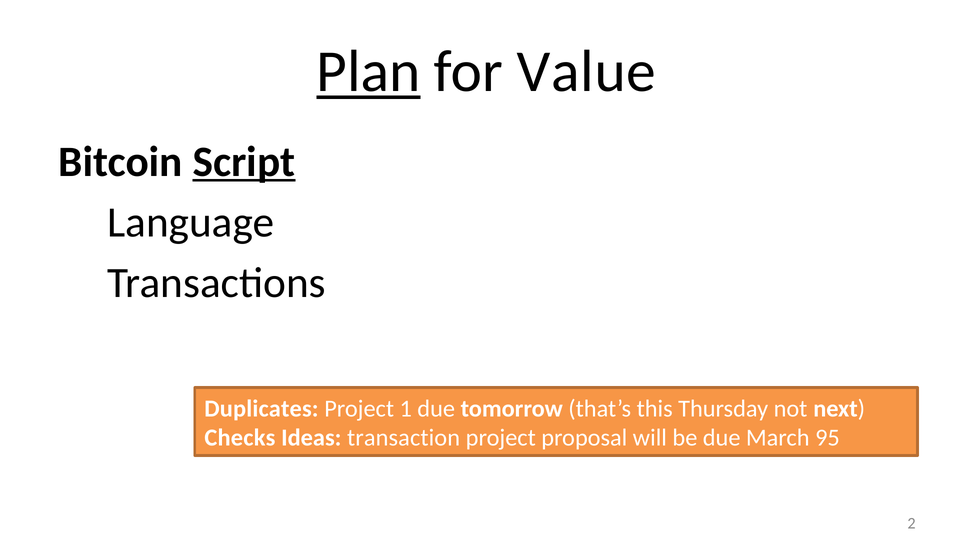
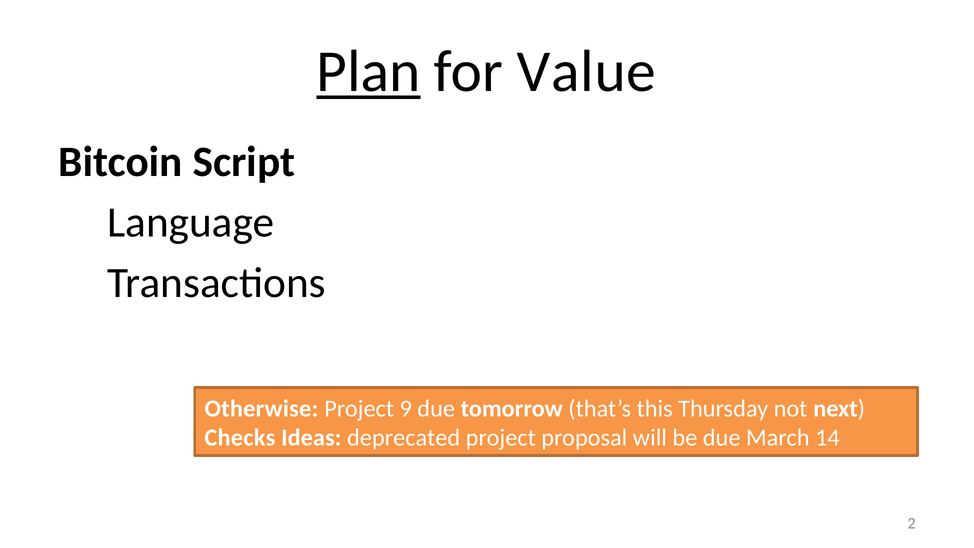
Script underline: present -> none (244, 162)
Duplicates: Duplicates -> Otherwise (261, 409)
1: 1 -> 9 (406, 409)
transaction: transaction -> deprecated (404, 438)
95: 95 -> 14 (827, 438)
